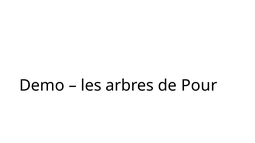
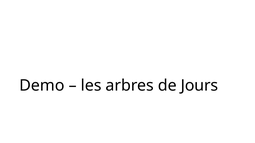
Pour: Pour -> Jours (199, 86)
